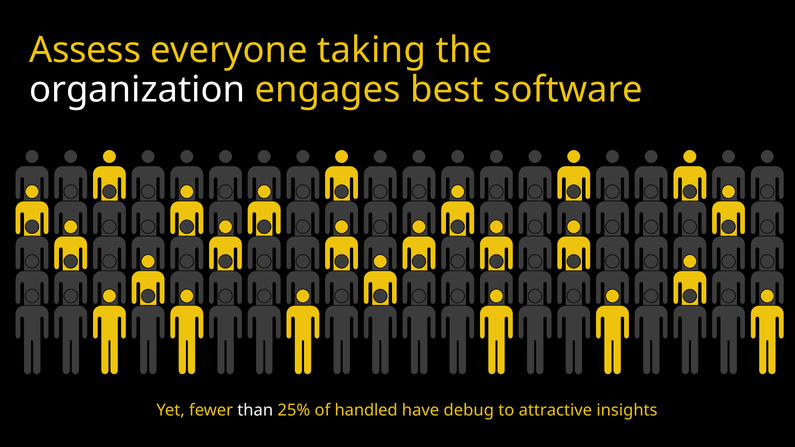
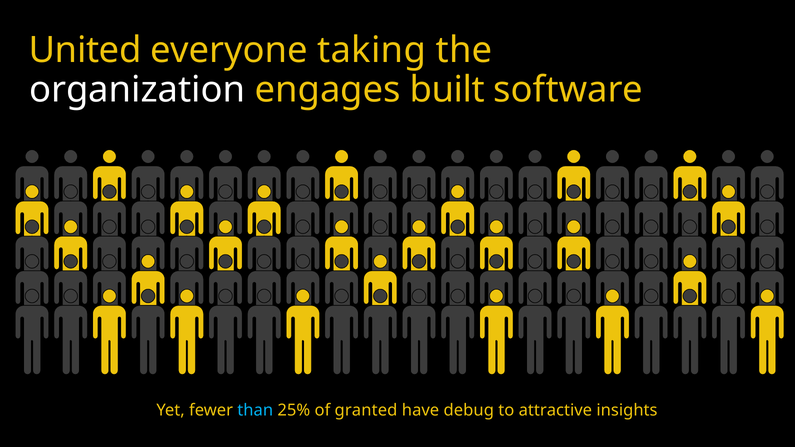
Assess: Assess -> United (85, 50)
best: best -> built (447, 90)
than colour: white -> light blue (255, 410)
handled: handled -> granted (366, 410)
